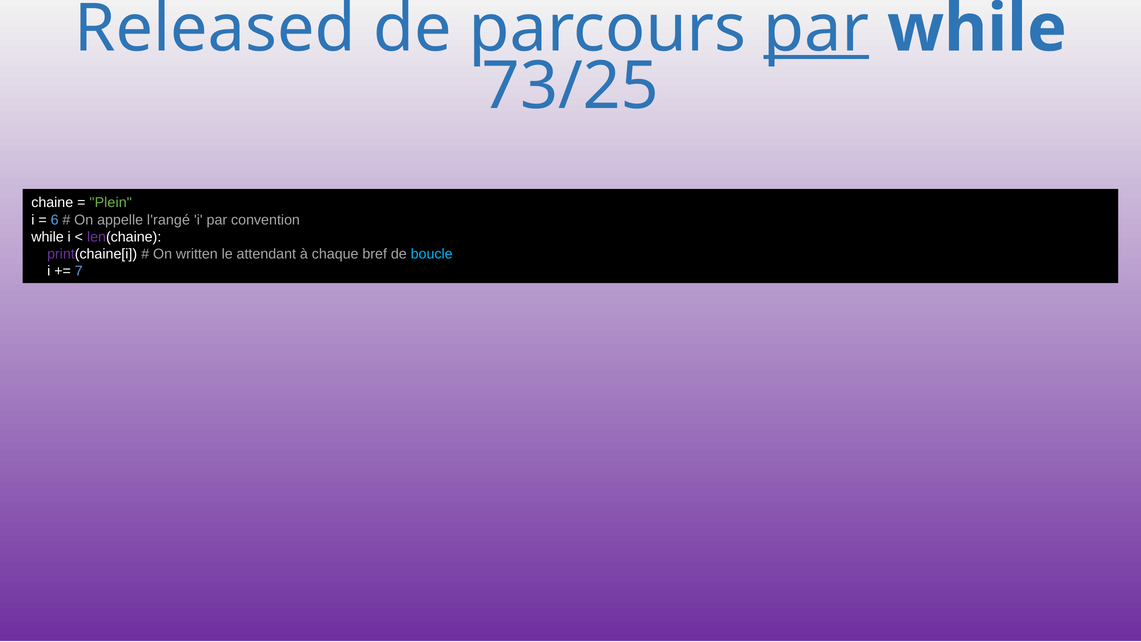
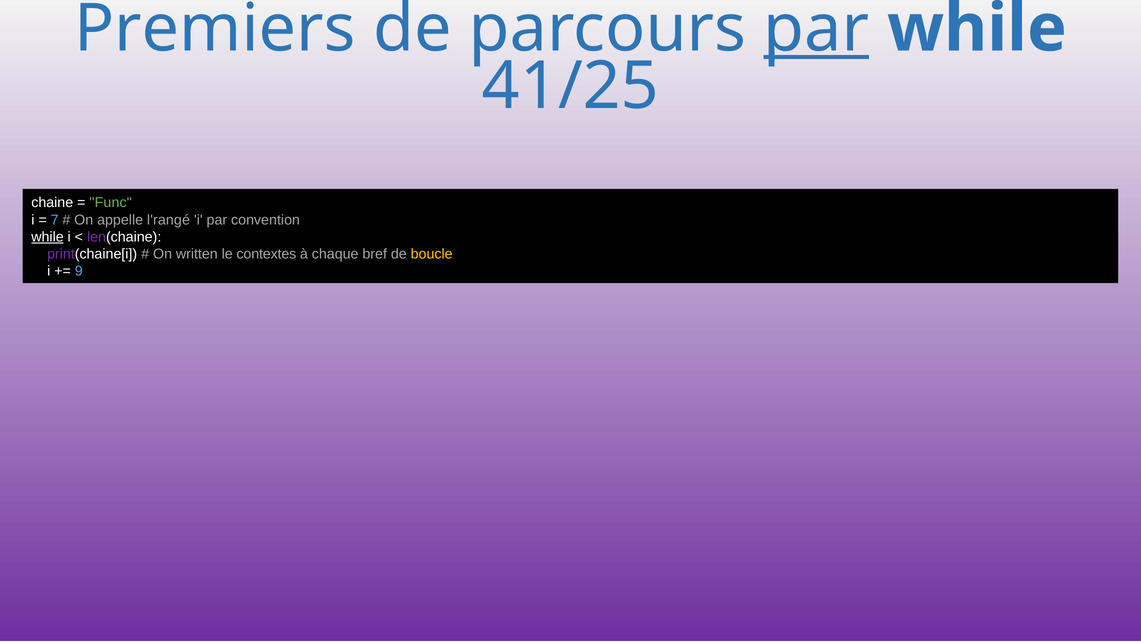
Released: Released -> Premiers (215, 29)
73/25: 73/25 -> 41/25 (570, 86)
Plein: Plein -> Func (111, 203)
6: 6 -> 7 (55, 220)
while underline: none -> present (48, 237)
attendant: attendant -> contextes (266, 254)
boucle colour: light blue -> yellow (432, 254)
7: 7 -> 9 (79, 271)
